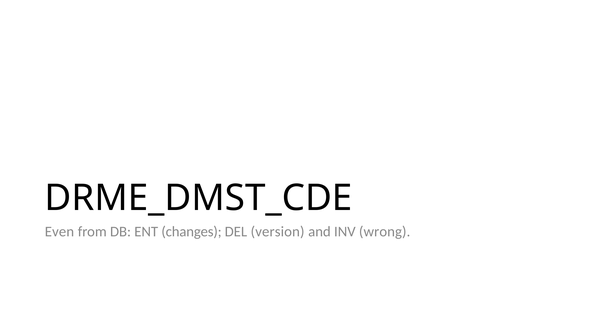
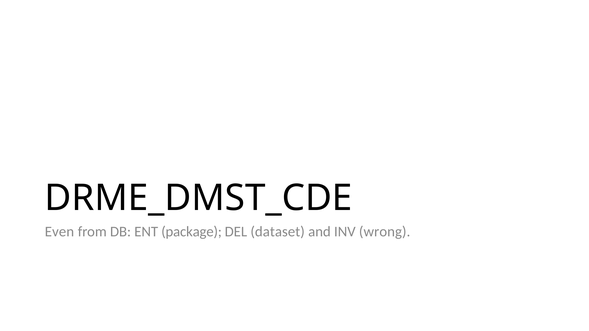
changes: changes -> package (192, 232)
version: version -> dataset (278, 232)
